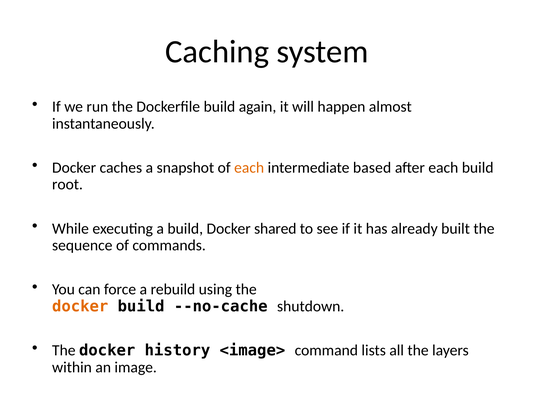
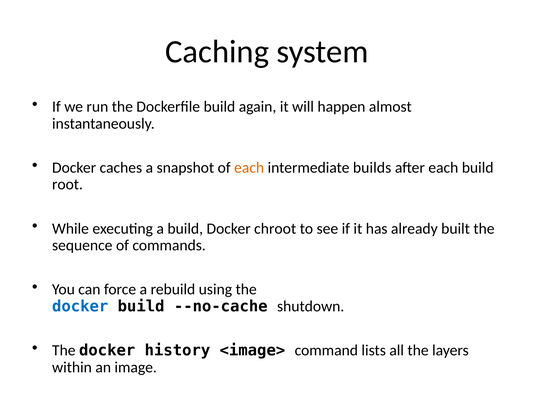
based: based -> builds (372, 167)
shared: shared -> chroot (275, 228)
docker colour: orange -> blue (80, 306)
